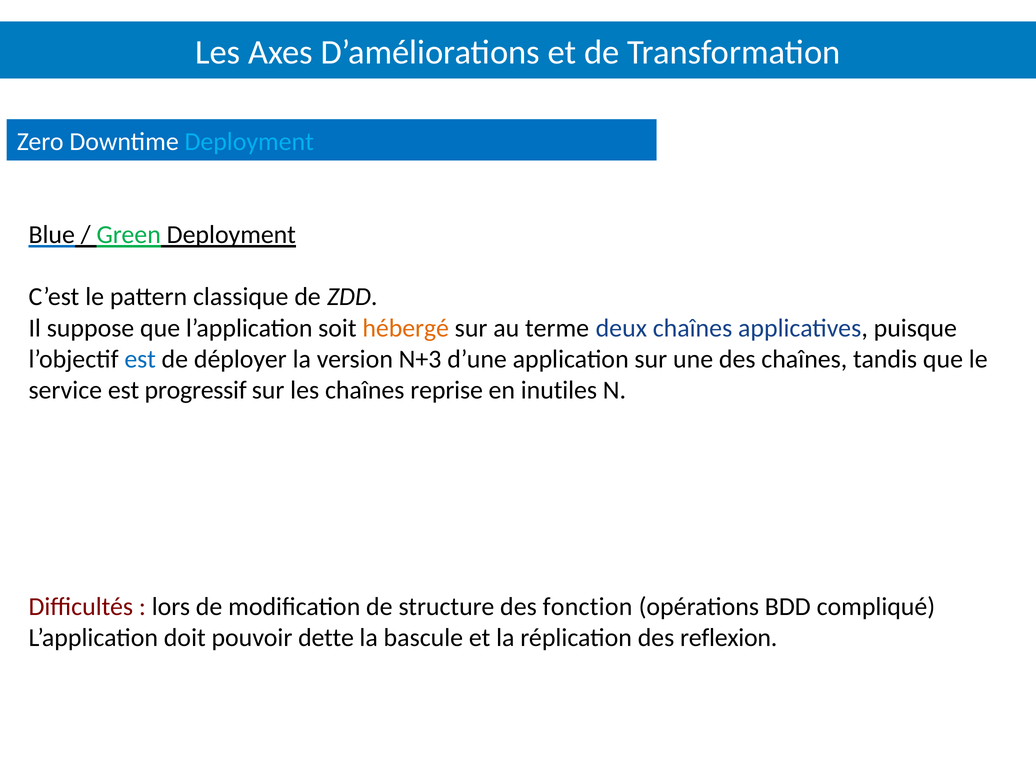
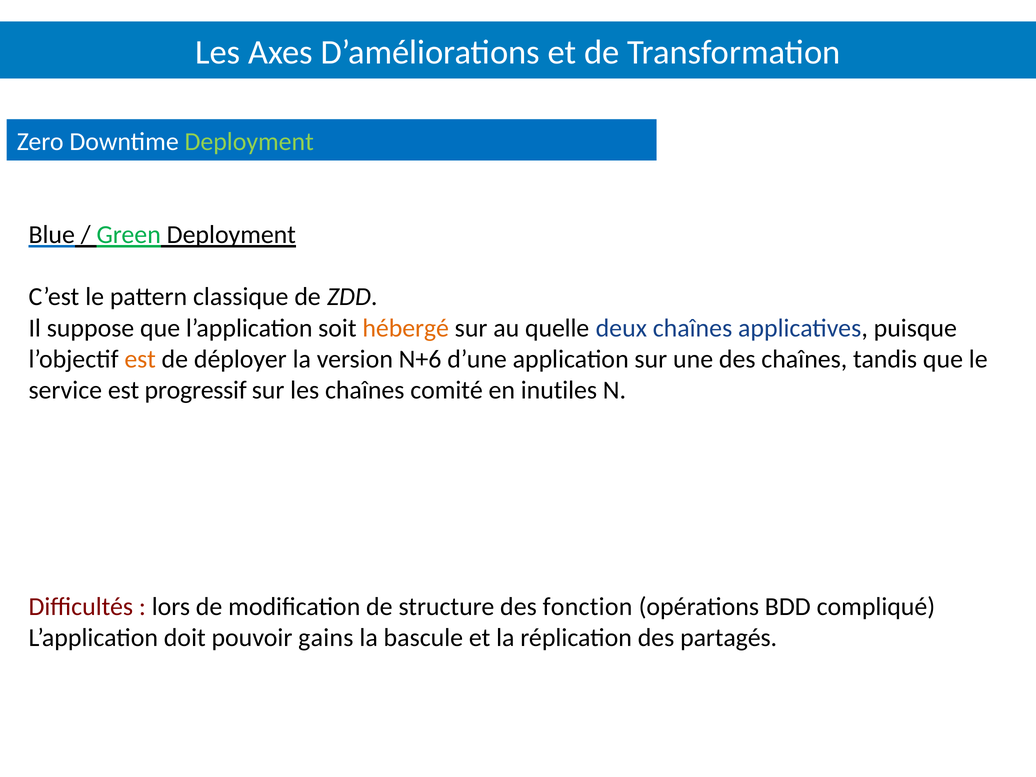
Deployment colour: light blue -> light green (249, 142)
terme: terme -> quelle (557, 328)
est colour: blue -> orange (140, 359)
N+3: N+3 -> N+6 (420, 359)
reprise: reprise -> comité (447, 390)
dette: dette -> gains (326, 638)
reflexion: reflexion -> partagés (729, 638)
